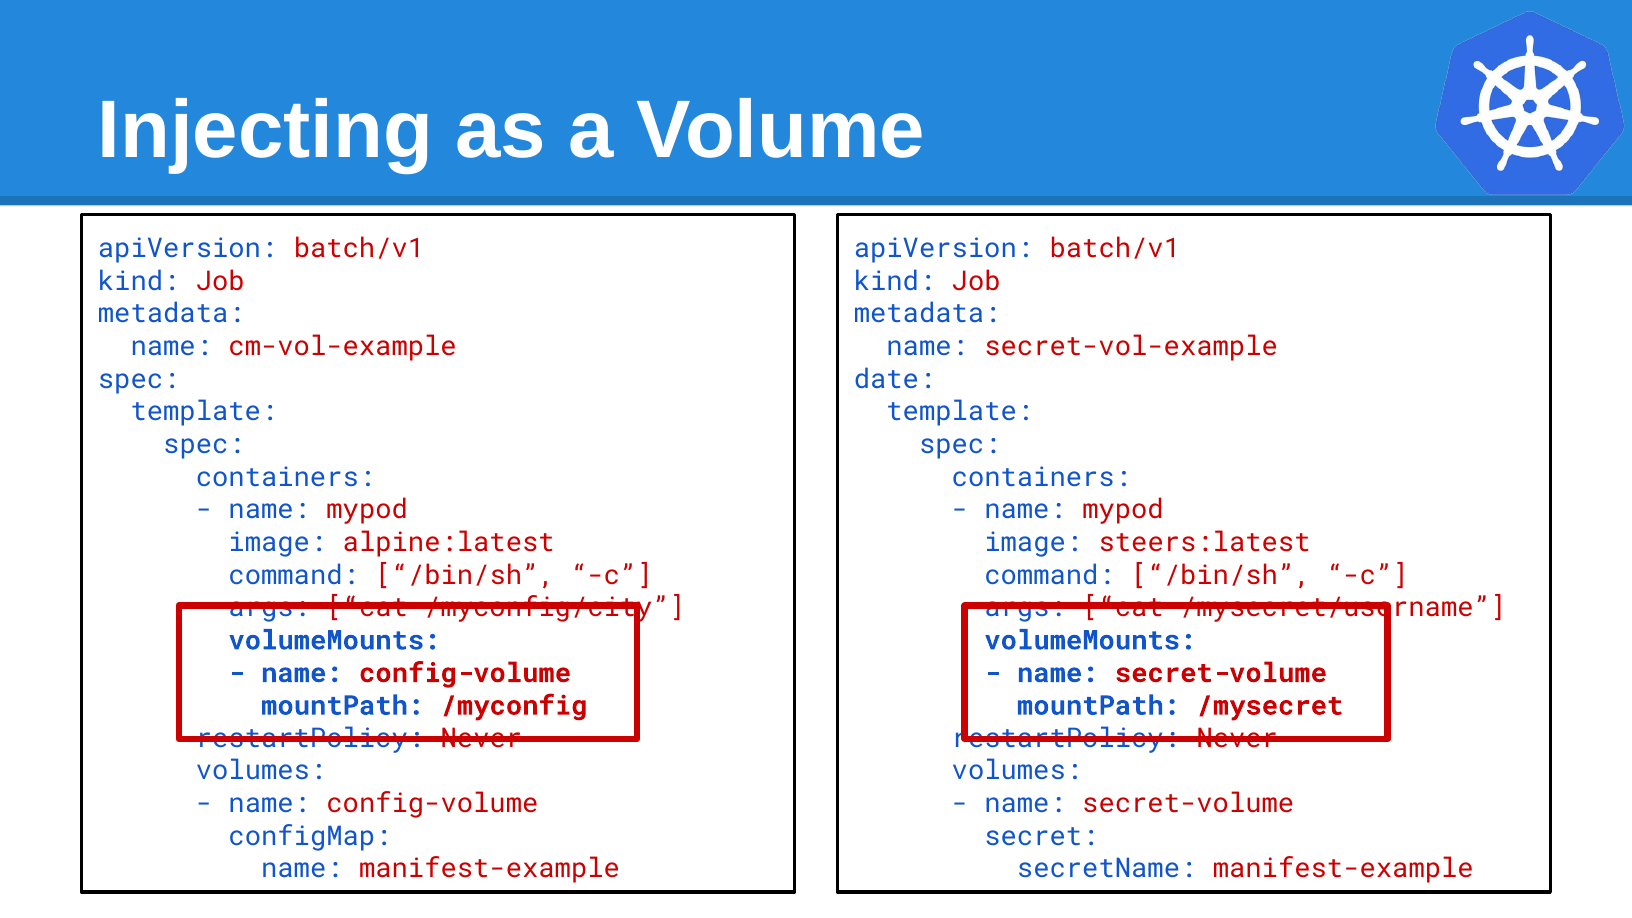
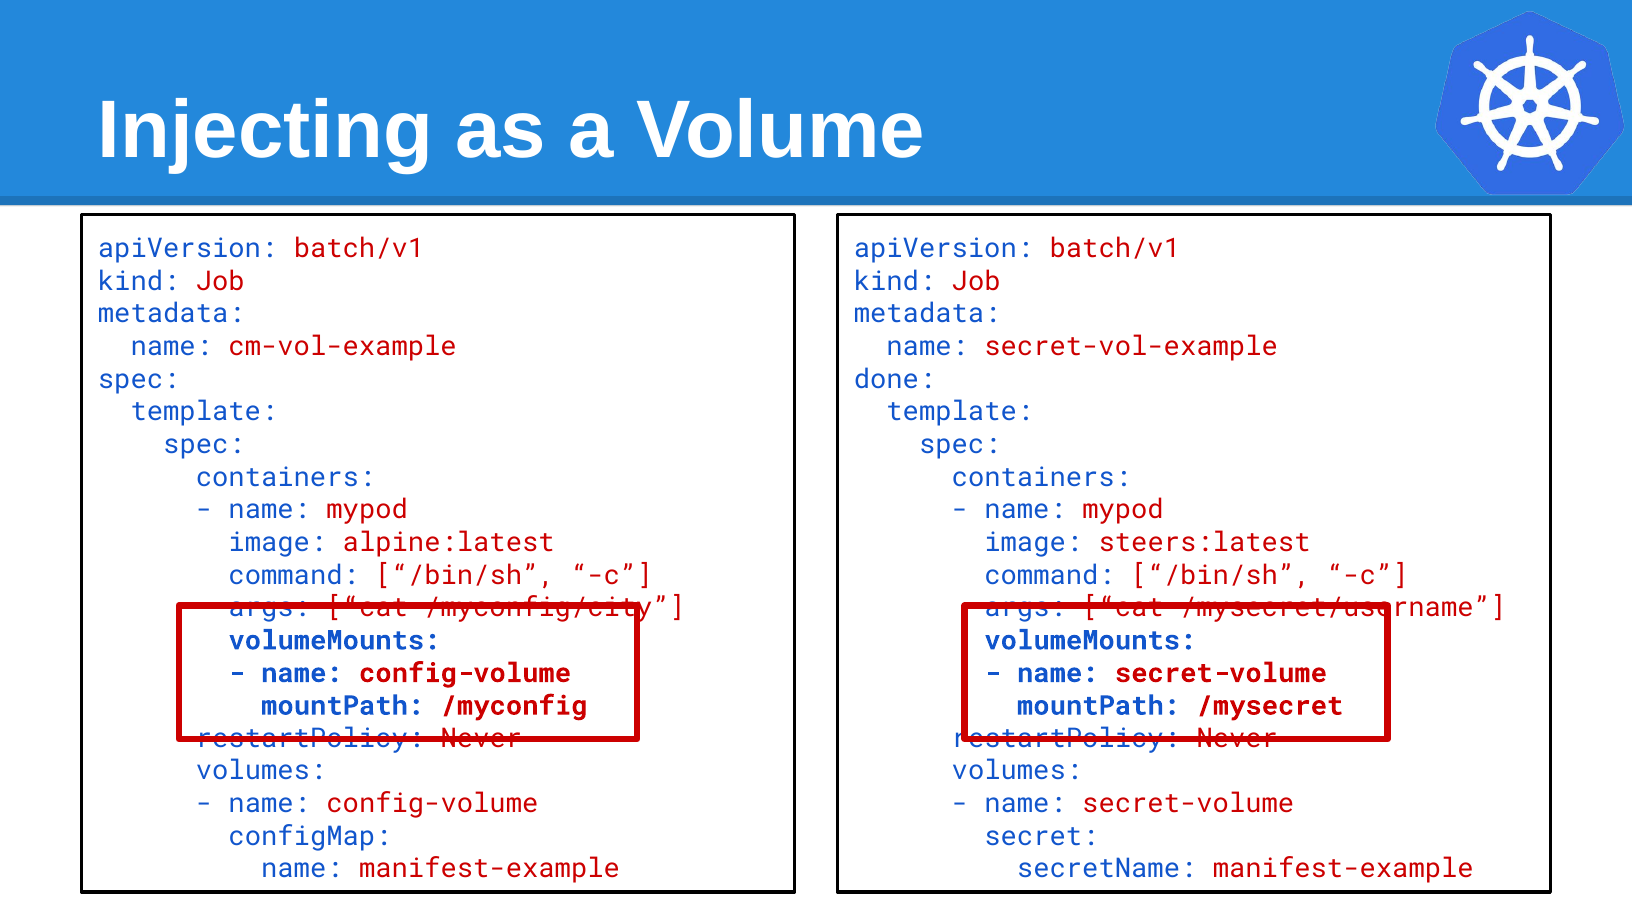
date: date -> done (895, 379)
